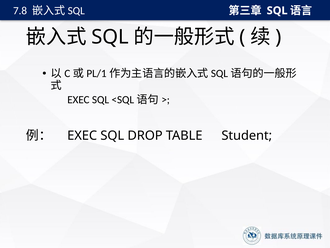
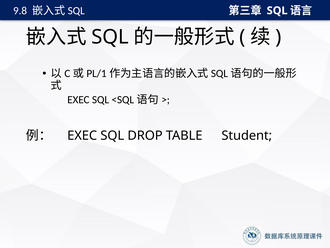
7.8: 7.8 -> 9.8 (20, 11)
